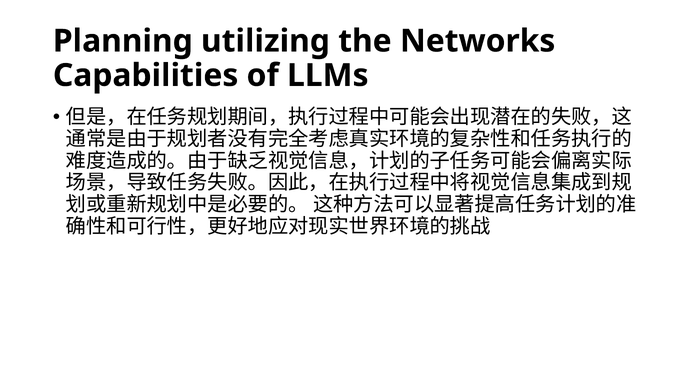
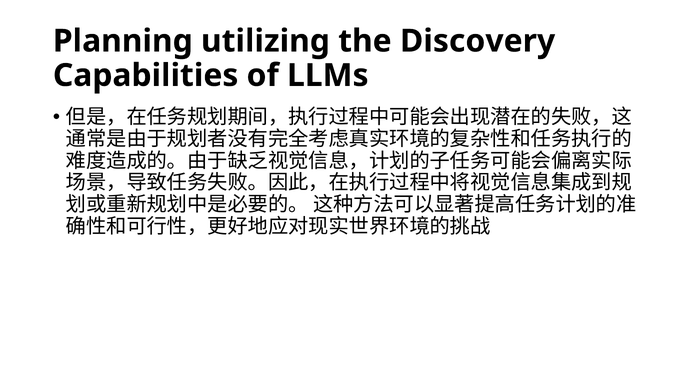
Networks: Networks -> Discovery (478, 41)
